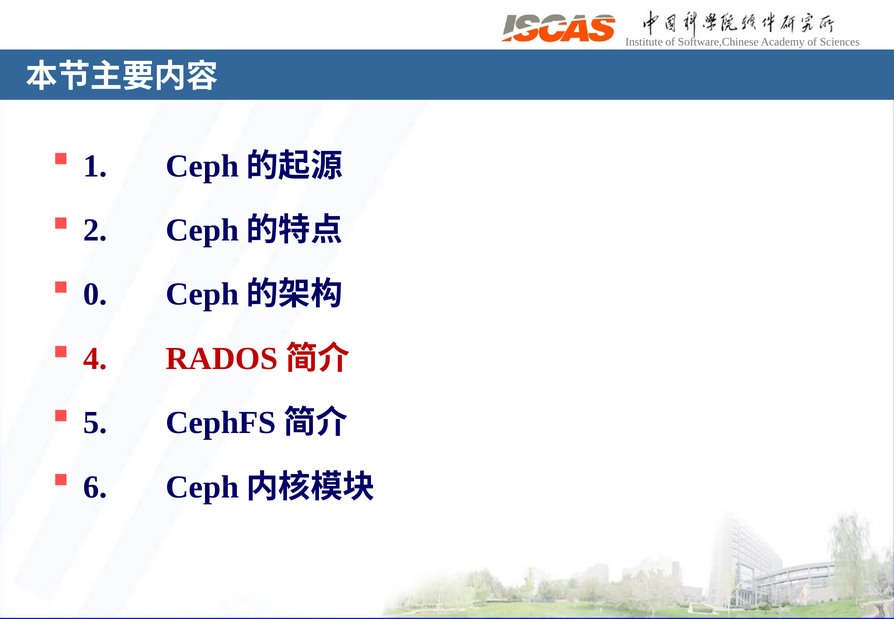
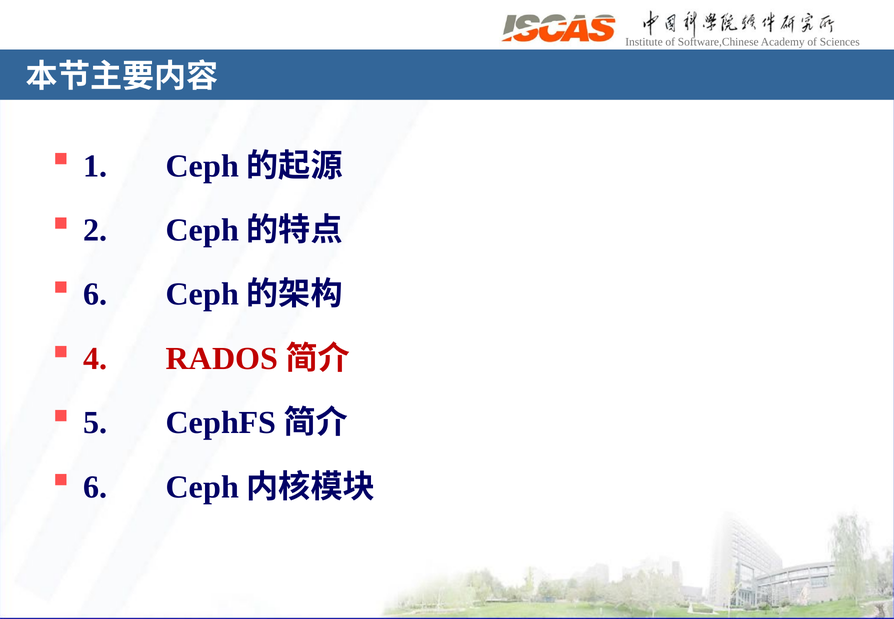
0: 0 -> 6 (95, 294)
